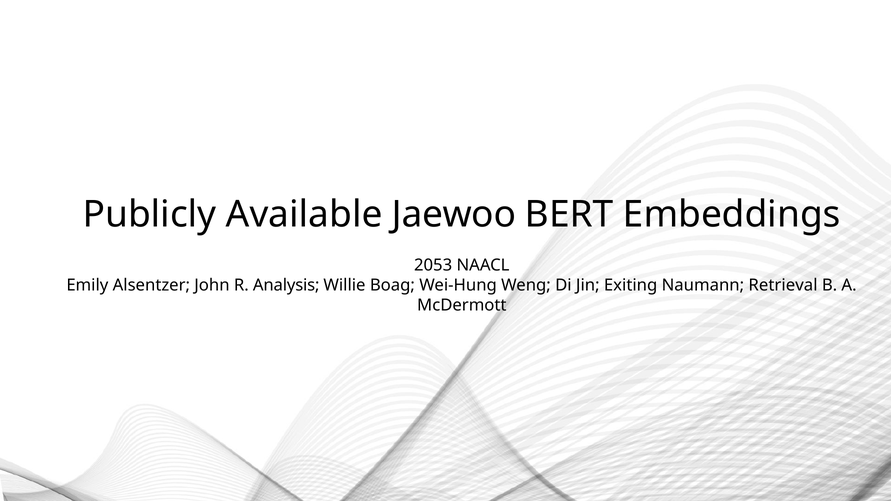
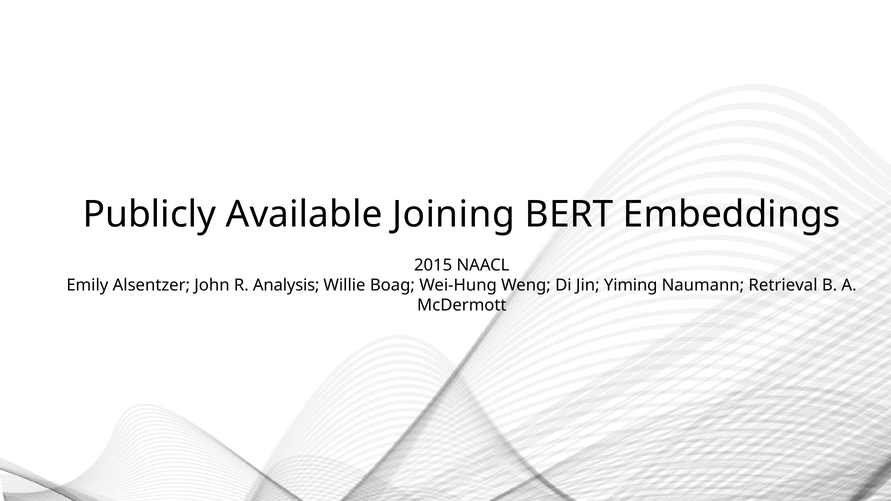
Jaewoo: Jaewoo -> Joining (454, 215)
2053: 2053 -> 2015 (433, 265)
Exiting: Exiting -> Yiming (631, 286)
